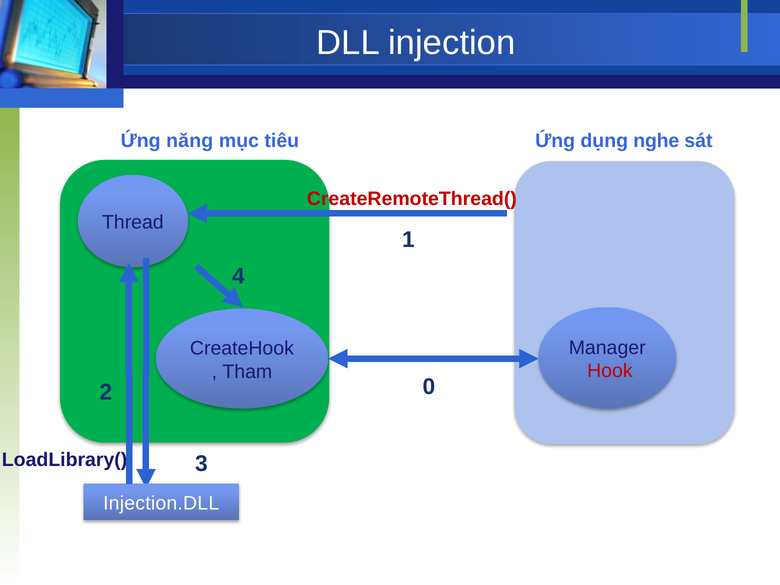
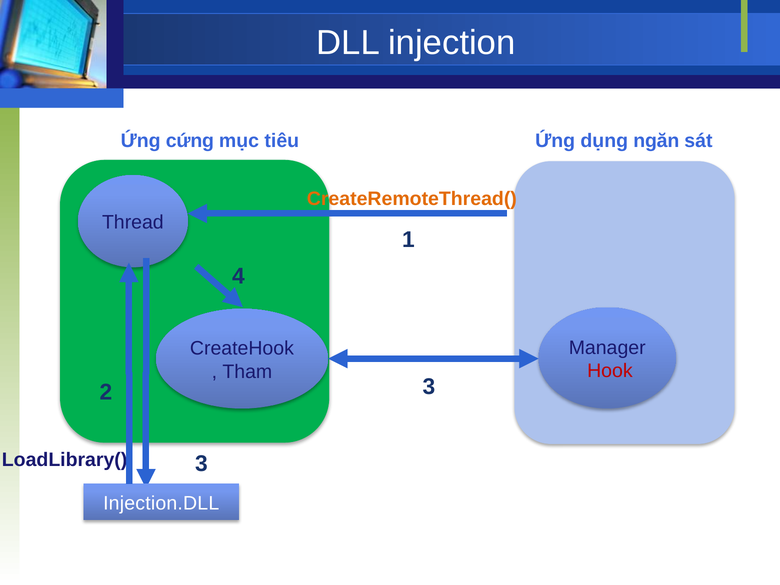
năng: năng -> cứng (190, 141)
nghe: nghe -> ngăn (656, 141)
CreateRemoteThread( colour: red -> orange (412, 199)
2 0: 0 -> 3 (429, 387)
